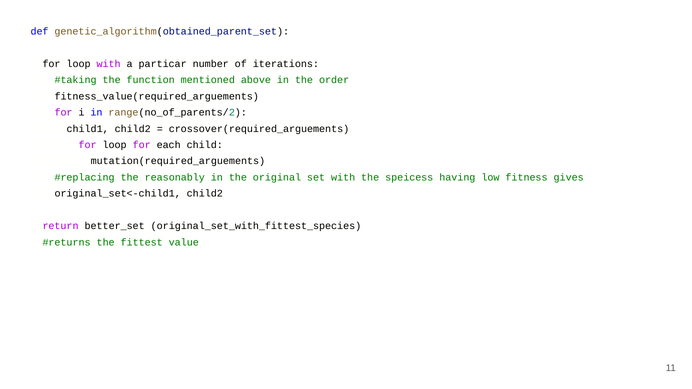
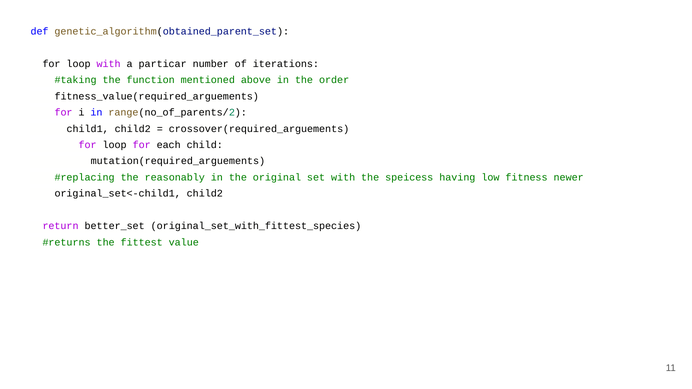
gives: gives -> newer (569, 177)
